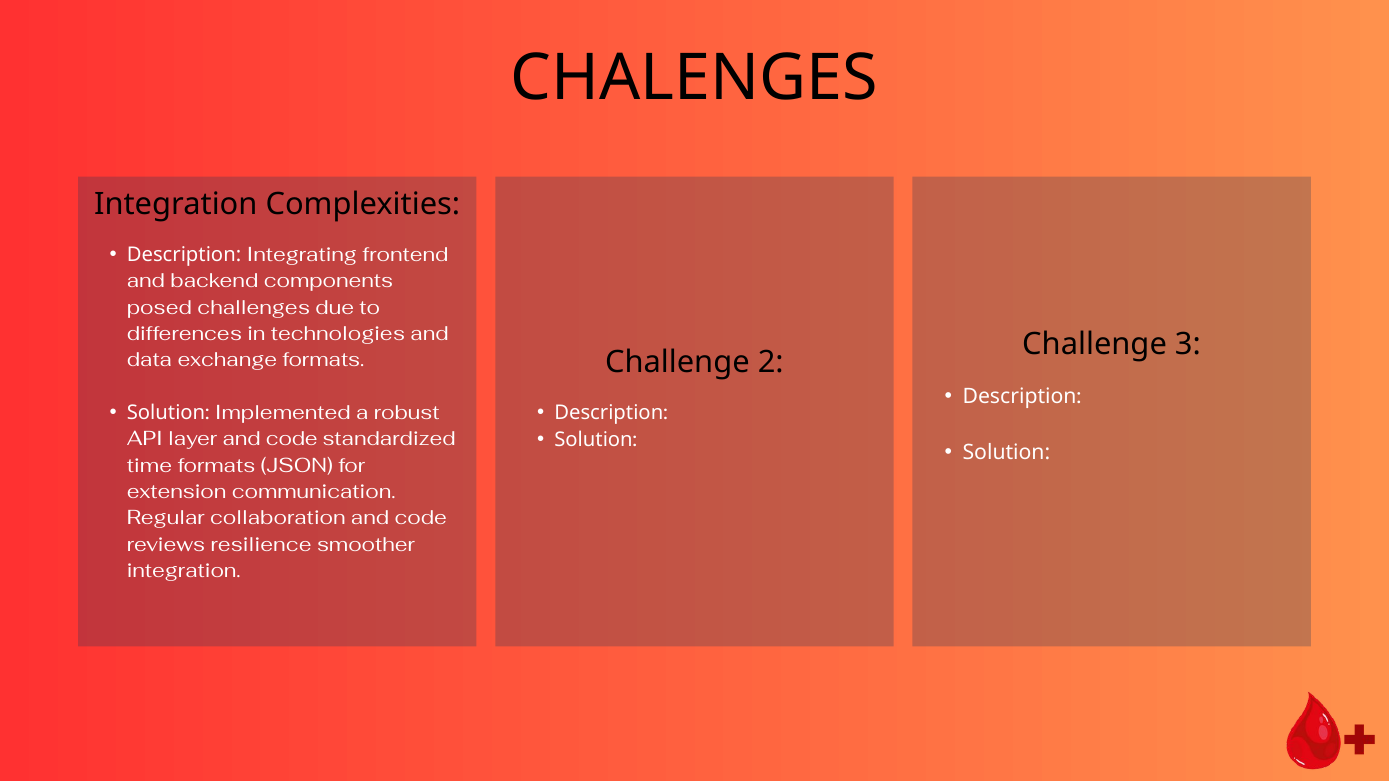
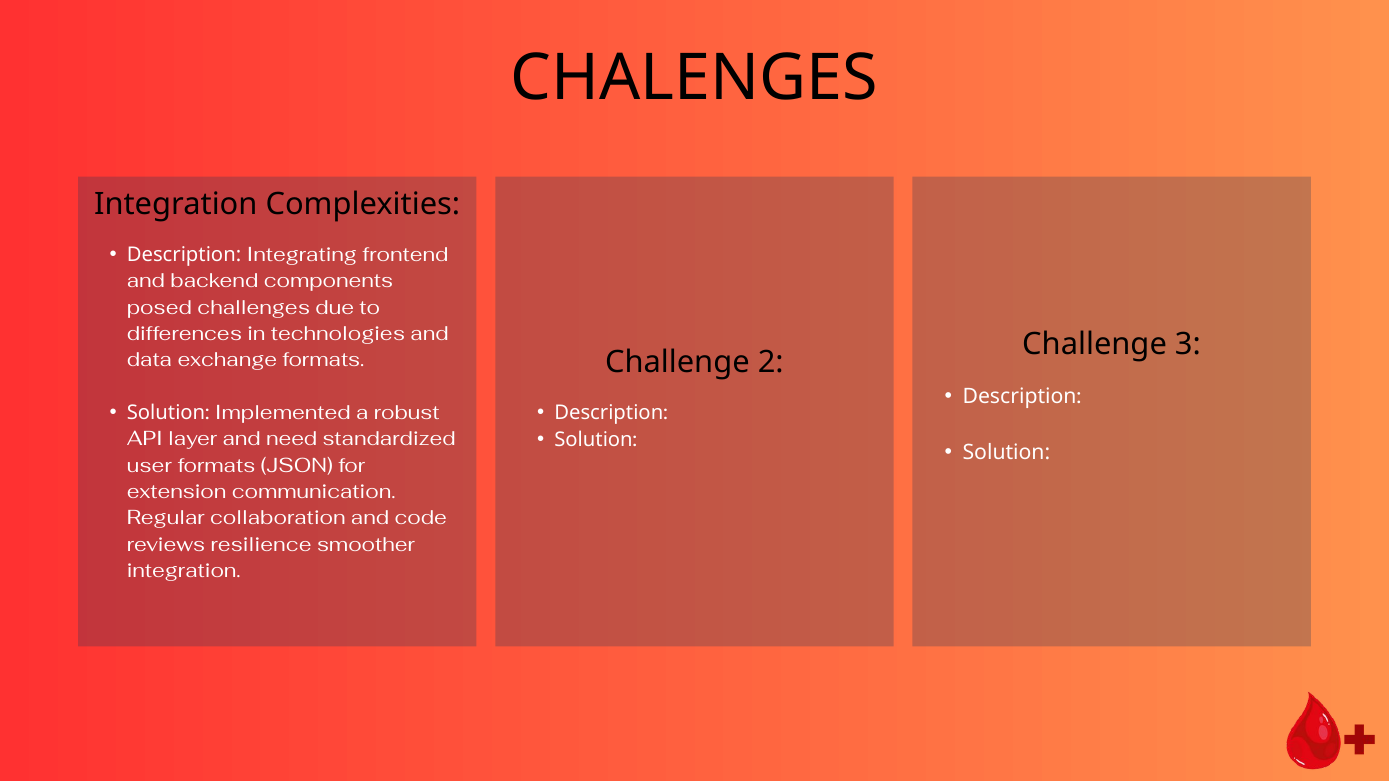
layer and code: code -> need (292, 439)
time: time -> user (149, 466)
